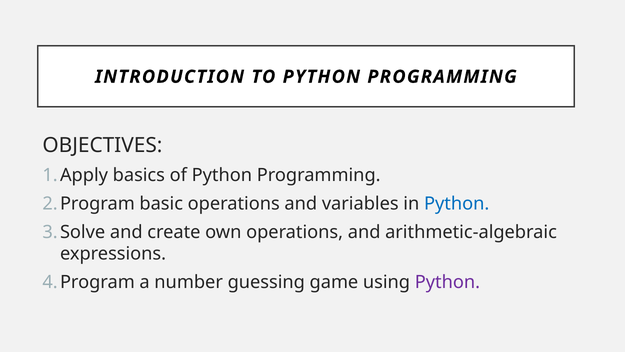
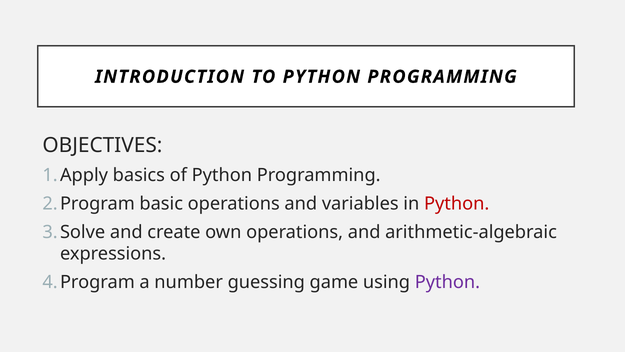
Python colour: blue -> red (457, 203)
